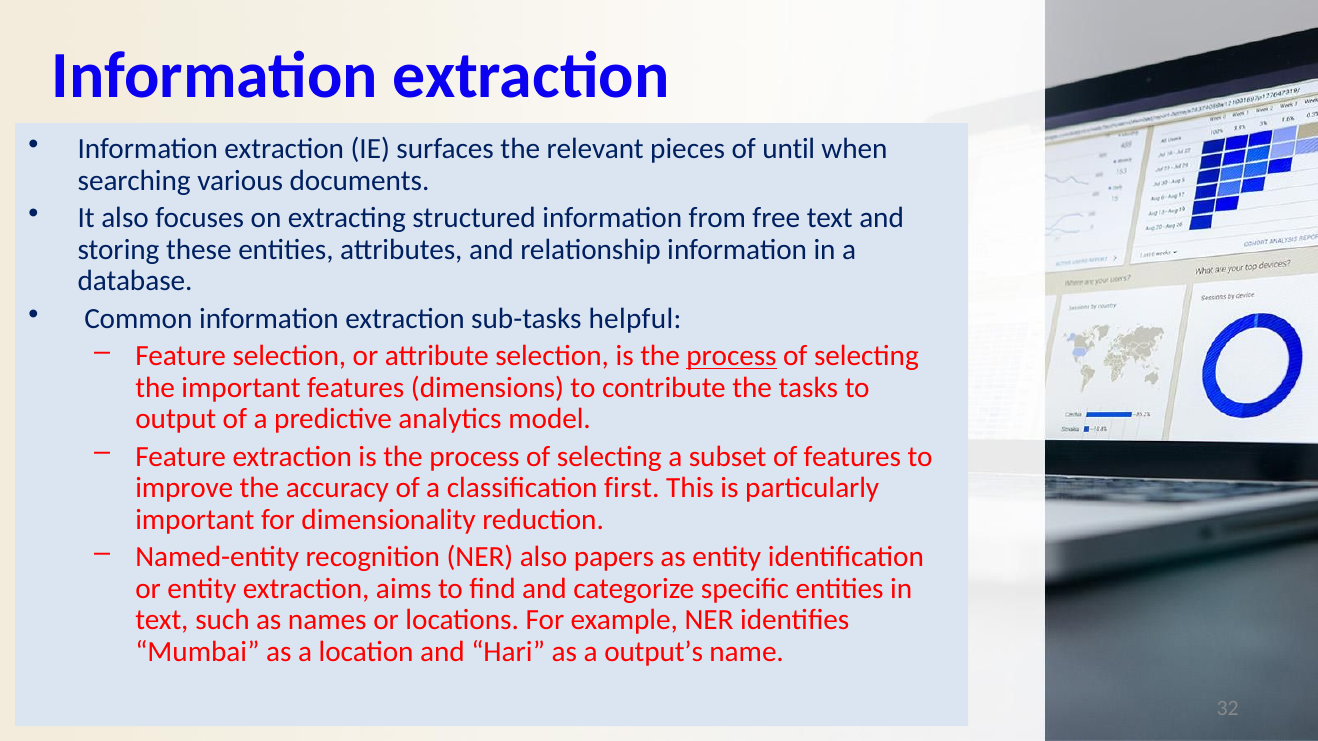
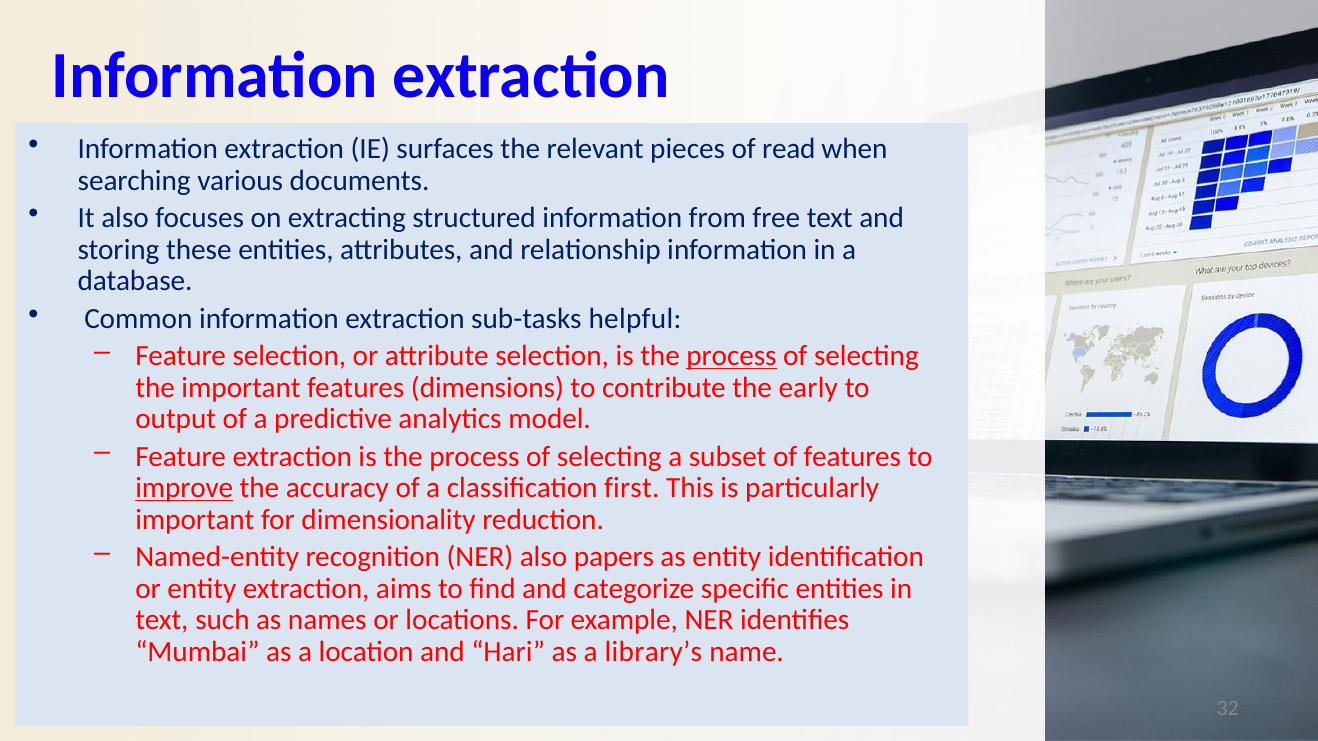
until: until -> read (789, 149)
tasks: tasks -> early (808, 388)
improve underline: none -> present (184, 488)
output’s: output’s -> library’s (653, 652)
